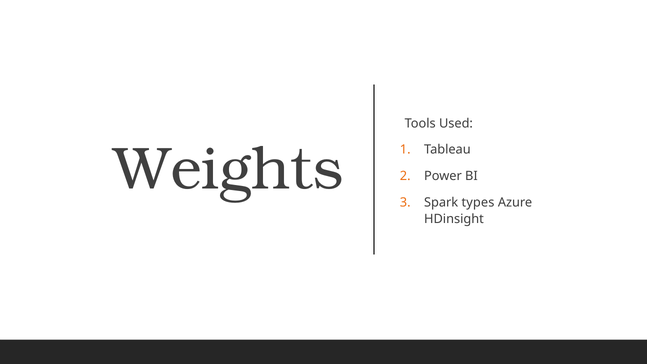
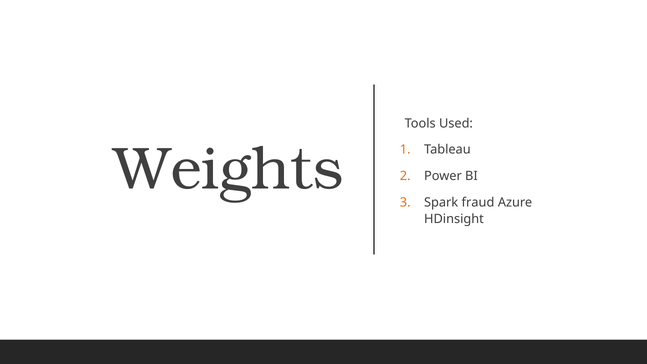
types: types -> fraud (478, 202)
